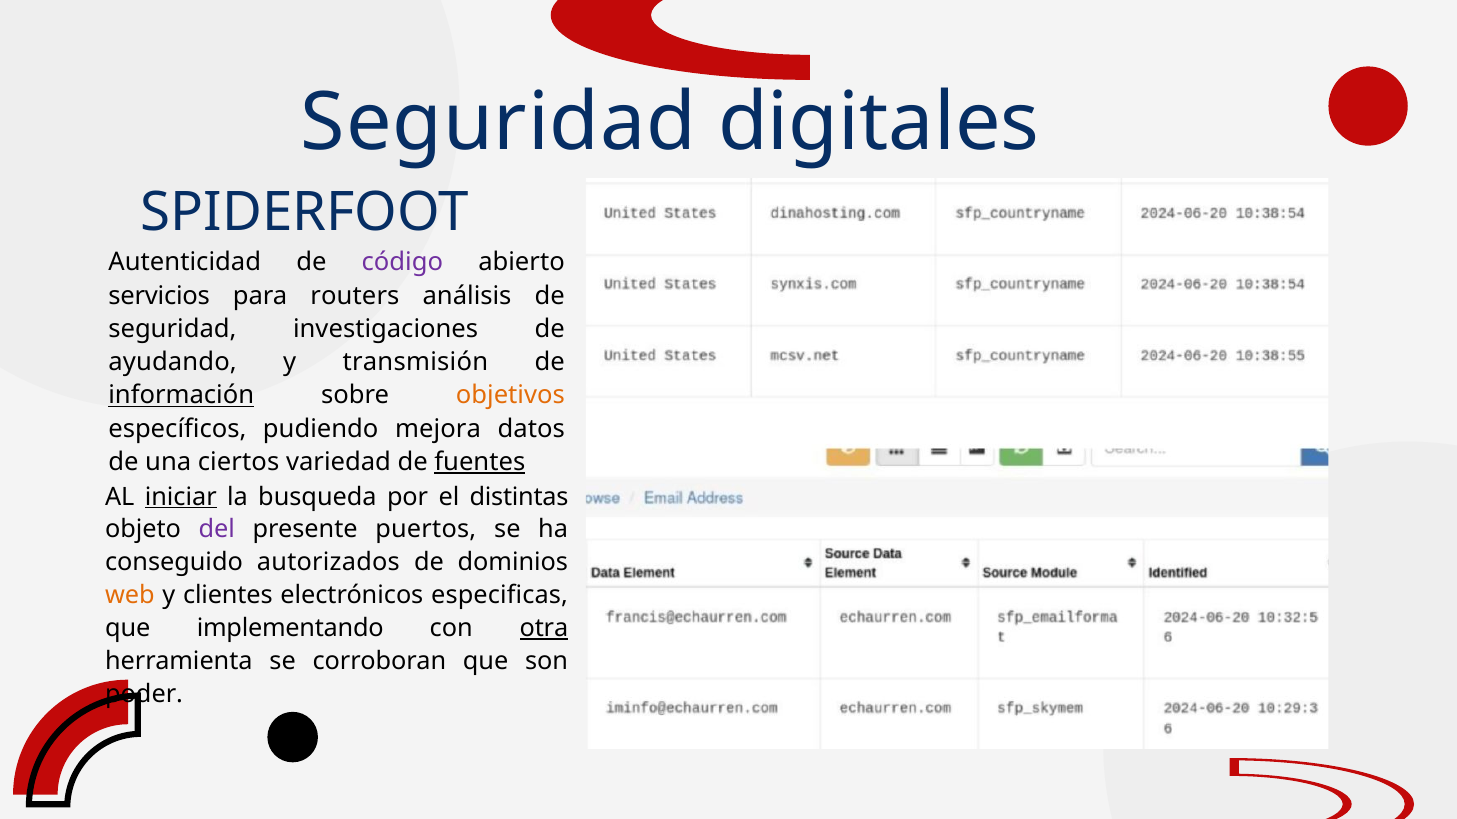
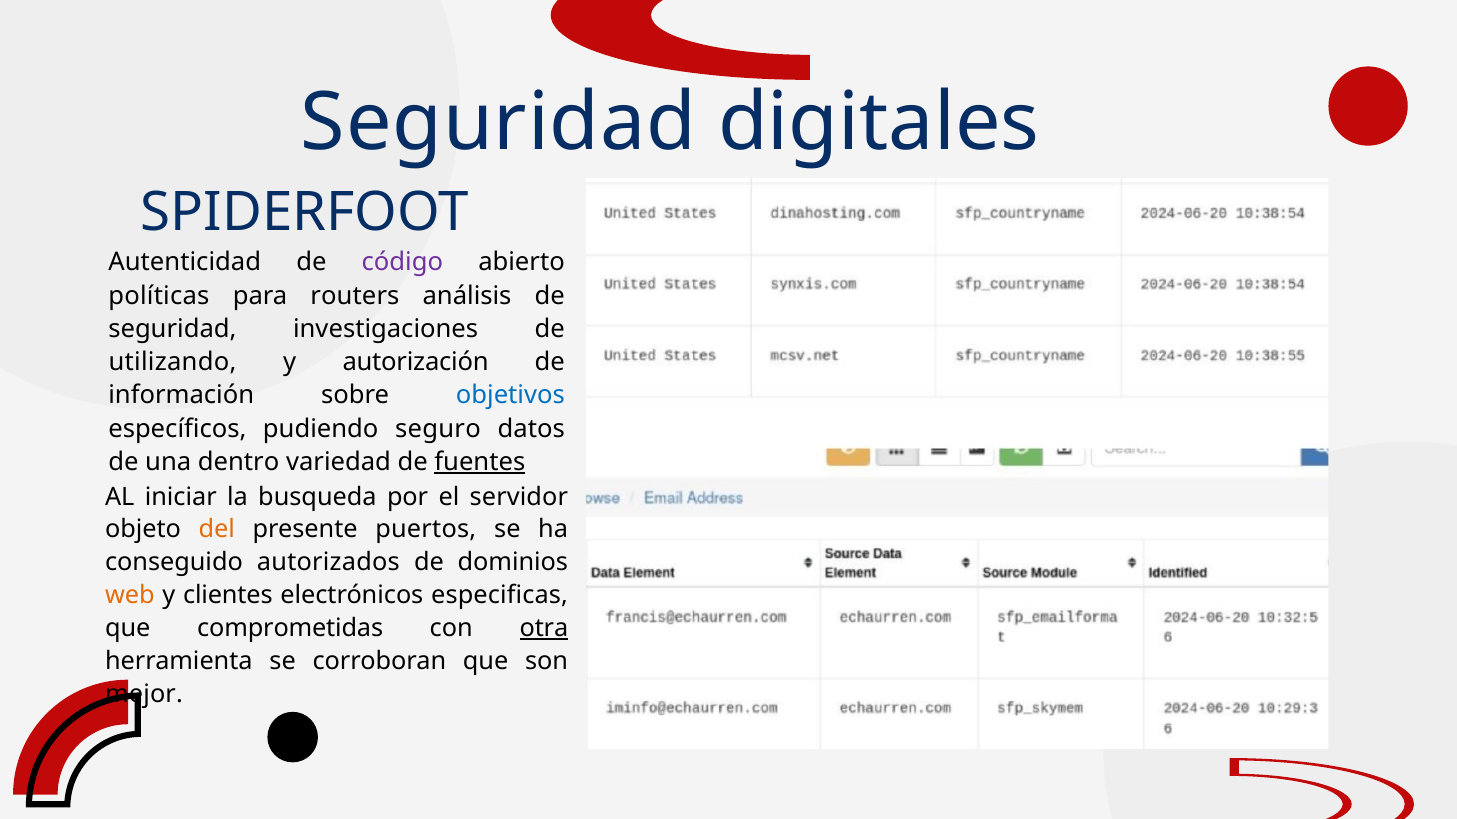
servicios: servicios -> políticas (159, 296)
ayudando: ayudando -> utilizando (172, 363)
transmisión: transmisión -> autorización (416, 363)
información underline: present -> none (181, 396)
objetivos colour: orange -> blue (510, 396)
mejora: mejora -> seguro (438, 429)
ciertos: ciertos -> dentro (239, 462)
iniciar underline: present -> none (181, 497)
distintas: distintas -> servidor (519, 497)
del colour: purple -> orange (217, 530)
implementando: implementando -> comprometidas (290, 629)
poder: poder -> mejor (144, 694)
